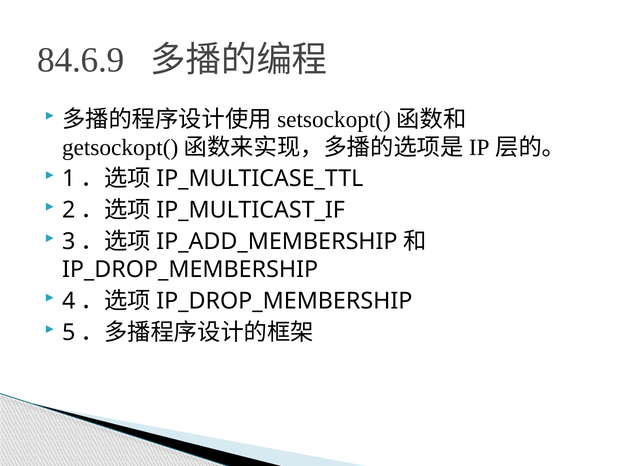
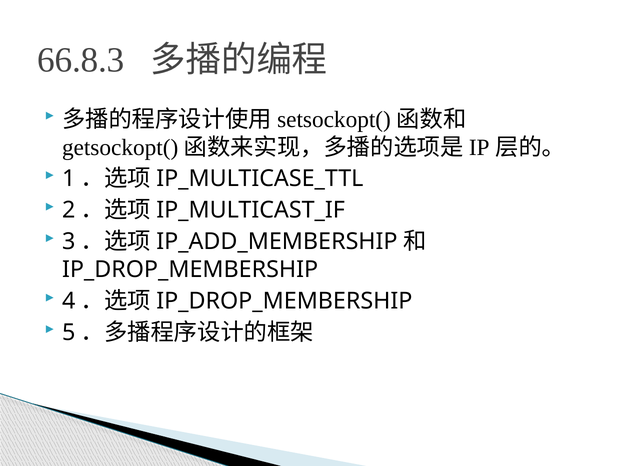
84.6.9: 84.6.9 -> 66.8.3 (81, 60)
